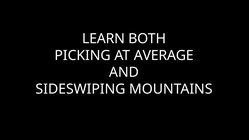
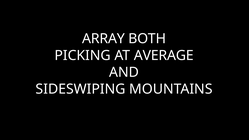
LEARN: LEARN -> ARRAY (103, 39)
